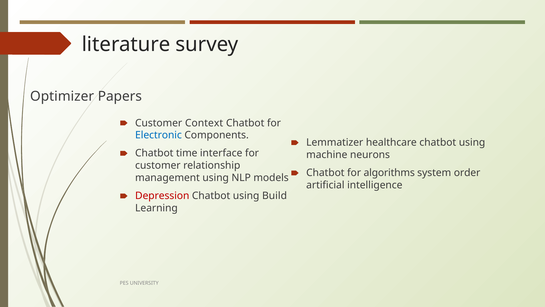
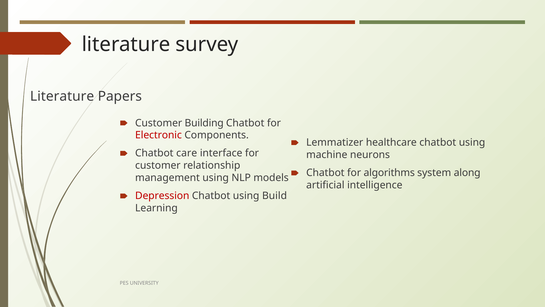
Optimizer: Optimizer -> Literature (62, 96)
Context: Context -> Building (204, 123)
Electronic colour: blue -> red (158, 135)
time: time -> care (187, 153)
order: order -> along (467, 173)
